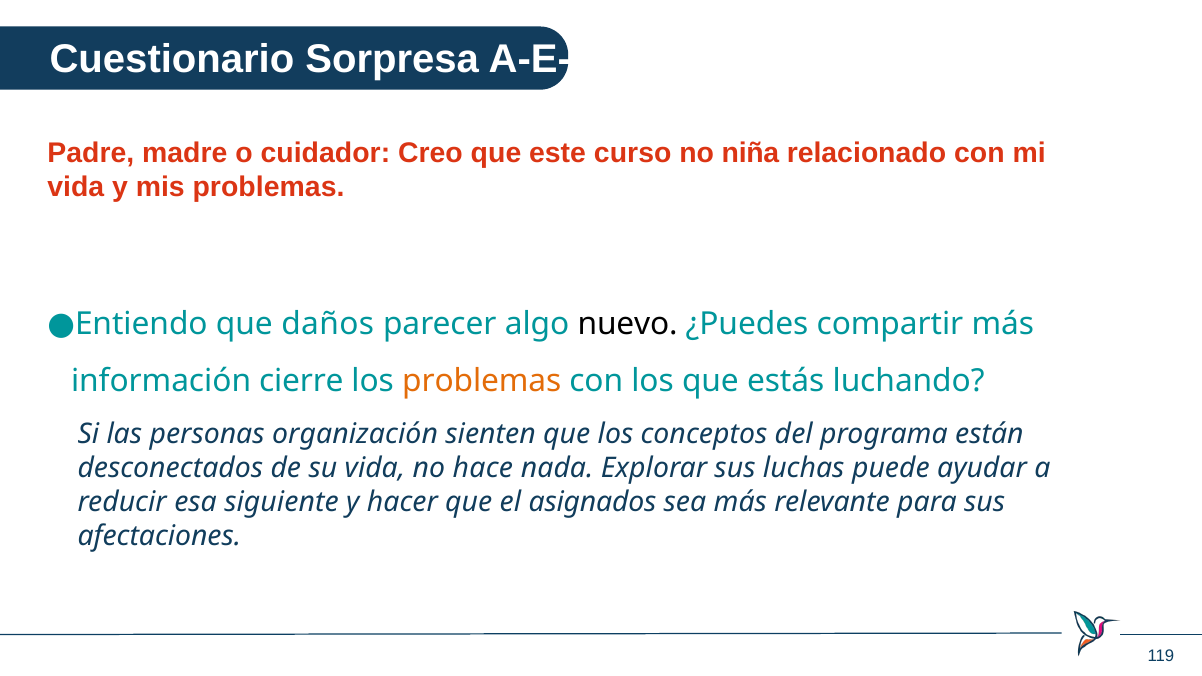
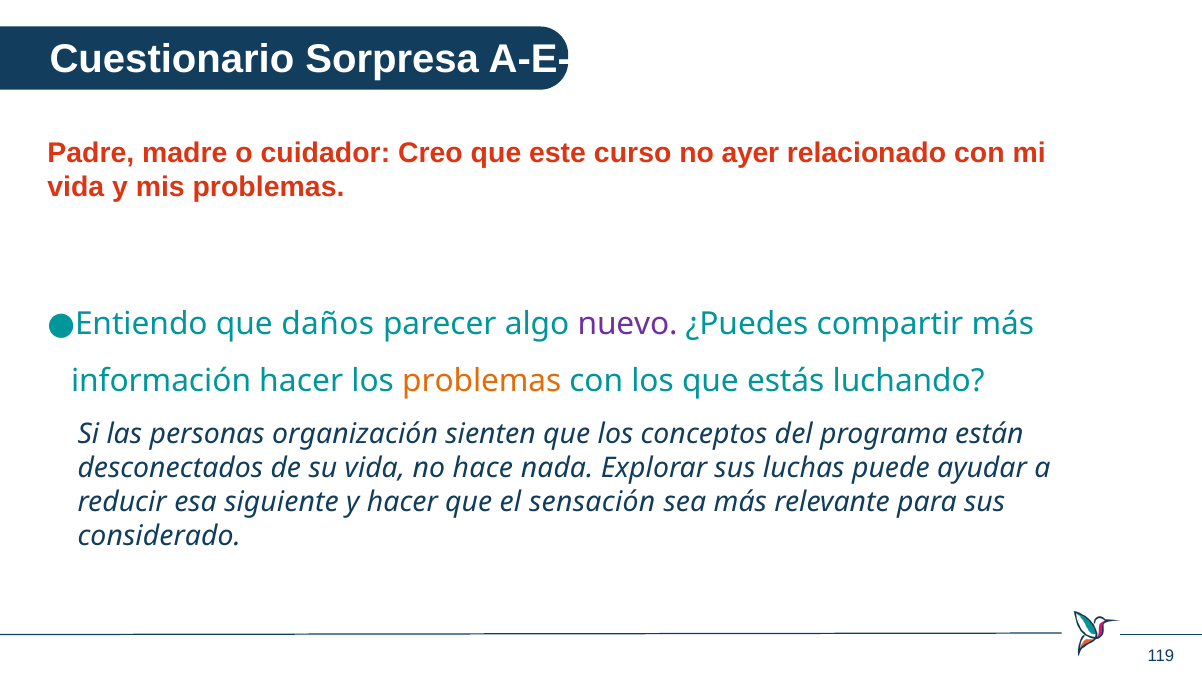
niña: niña -> ayer (750, 153)
nuevo colour: black -> purple (628, 324)
información cierre: cierre -> hacer (301, 381)
asignados: asignados -> sensación (592, 502)
afectaciones: afectaciones -> considerado (159, 536)
